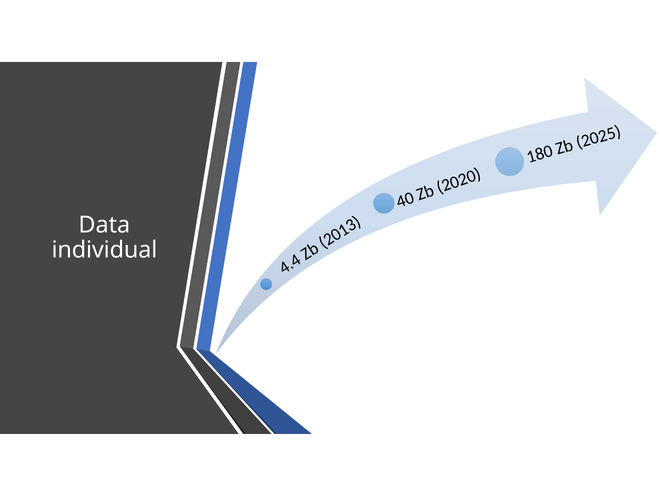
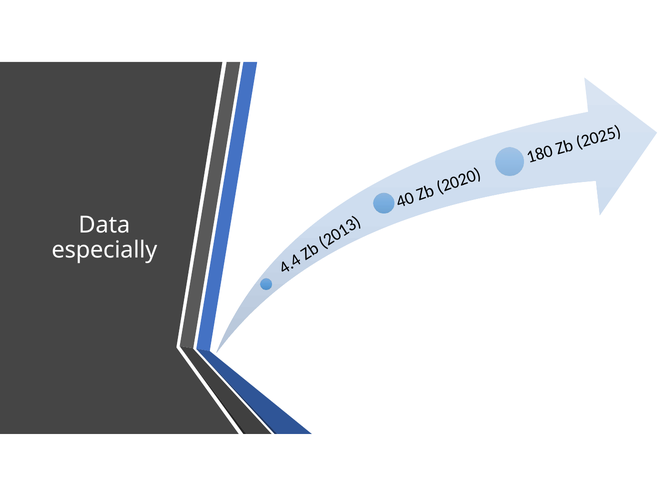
individual: individual -> especially (104, 250)
